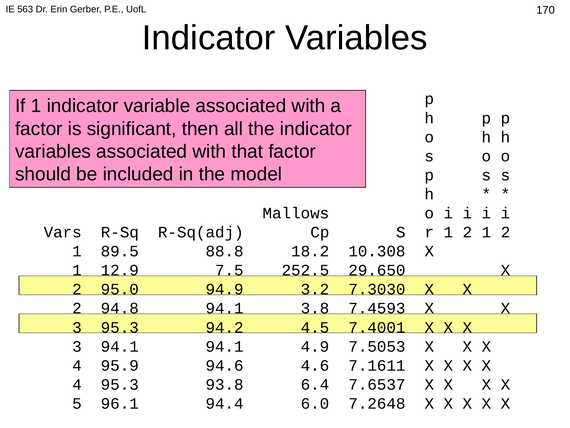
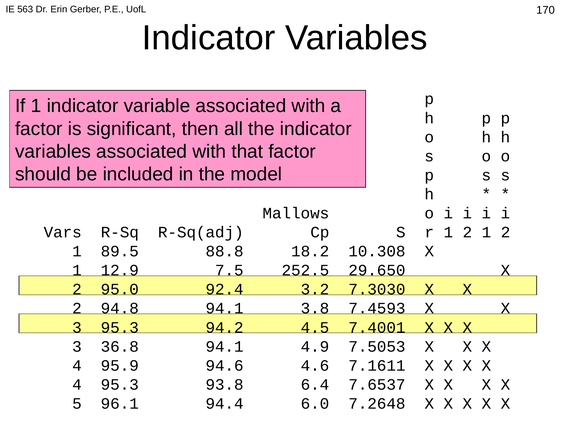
94.9: 94.9 -> 92.4 (225, 289)
3 94.1: 94.1 -> 36.8 (120, 346)
